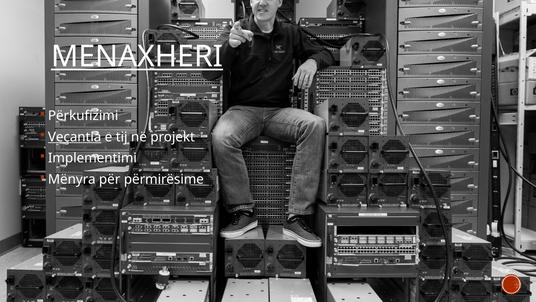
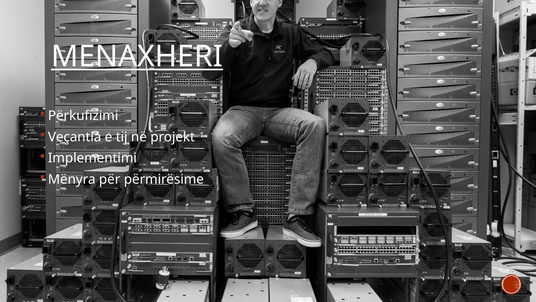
Veçantia underline: present -> none (75, 137)
